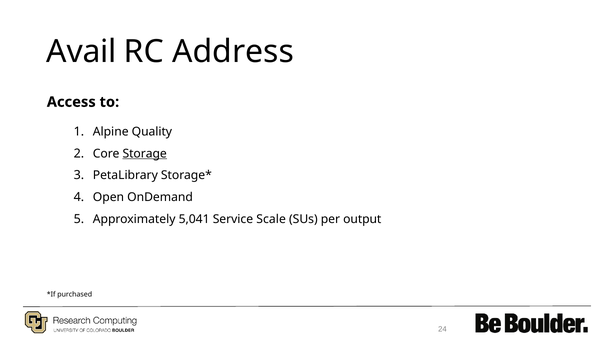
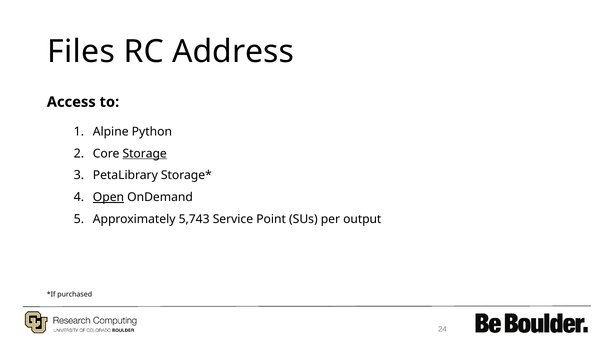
Avail: Avail -> Files (81, 52)
Quality: Quality -> Python (152, 132)
Open underline: none -> present (108, 198)
5,041: 5,041 -> 5,743 (194, 219)
Scale: Scale -> Point (271, 219)
